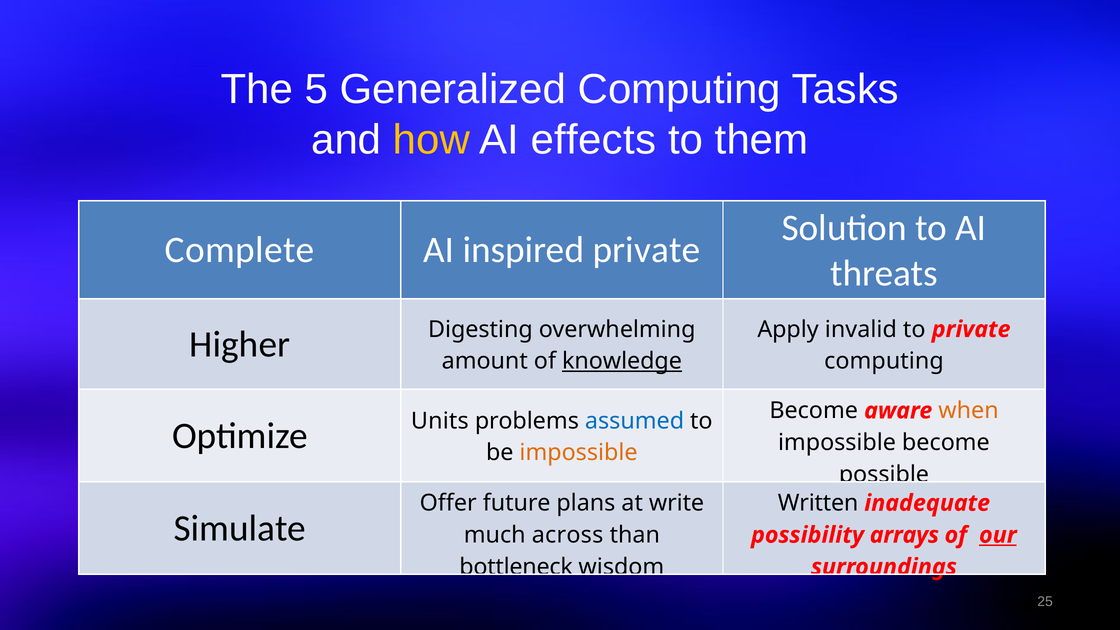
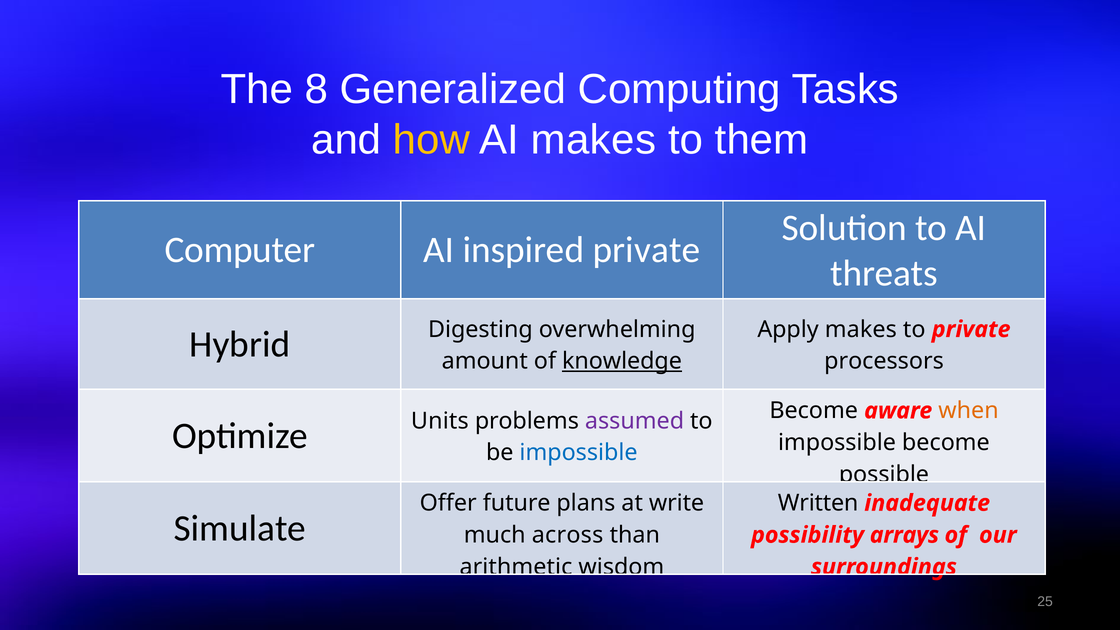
5: 5 -> 8 (316, 90)
AI effects: effects -> makes (593, 140)
Complete: Complete -> Computer (240, 250)
Apply invalid: invalid -> makes (861, 329)
Higher: Higher -> Hybrid (240, 344)
computing: computing -> processors (884, 361)
assumed colour: blue -> purple (635, 421)
impossible colour: orange -> blue (579, 453)
our underline: present -> none (998, 535)
bottleneck: bottleneck -> arithmetic (516, 567)
